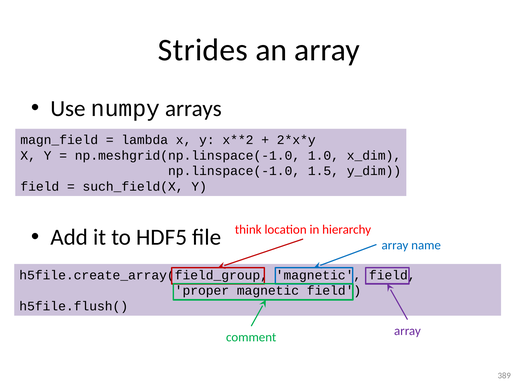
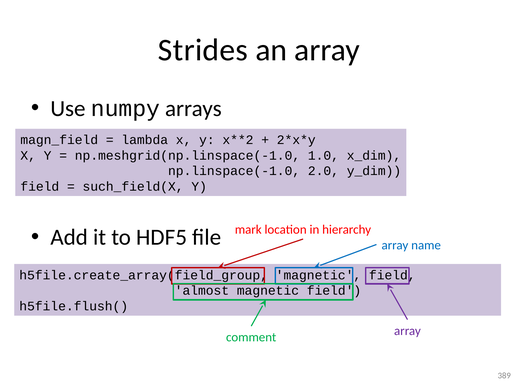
1.5: 1.5 -> 2.0 (323, 171)
think: think -> mark (248, 230)
proper: proper -> almost (202, 291)
